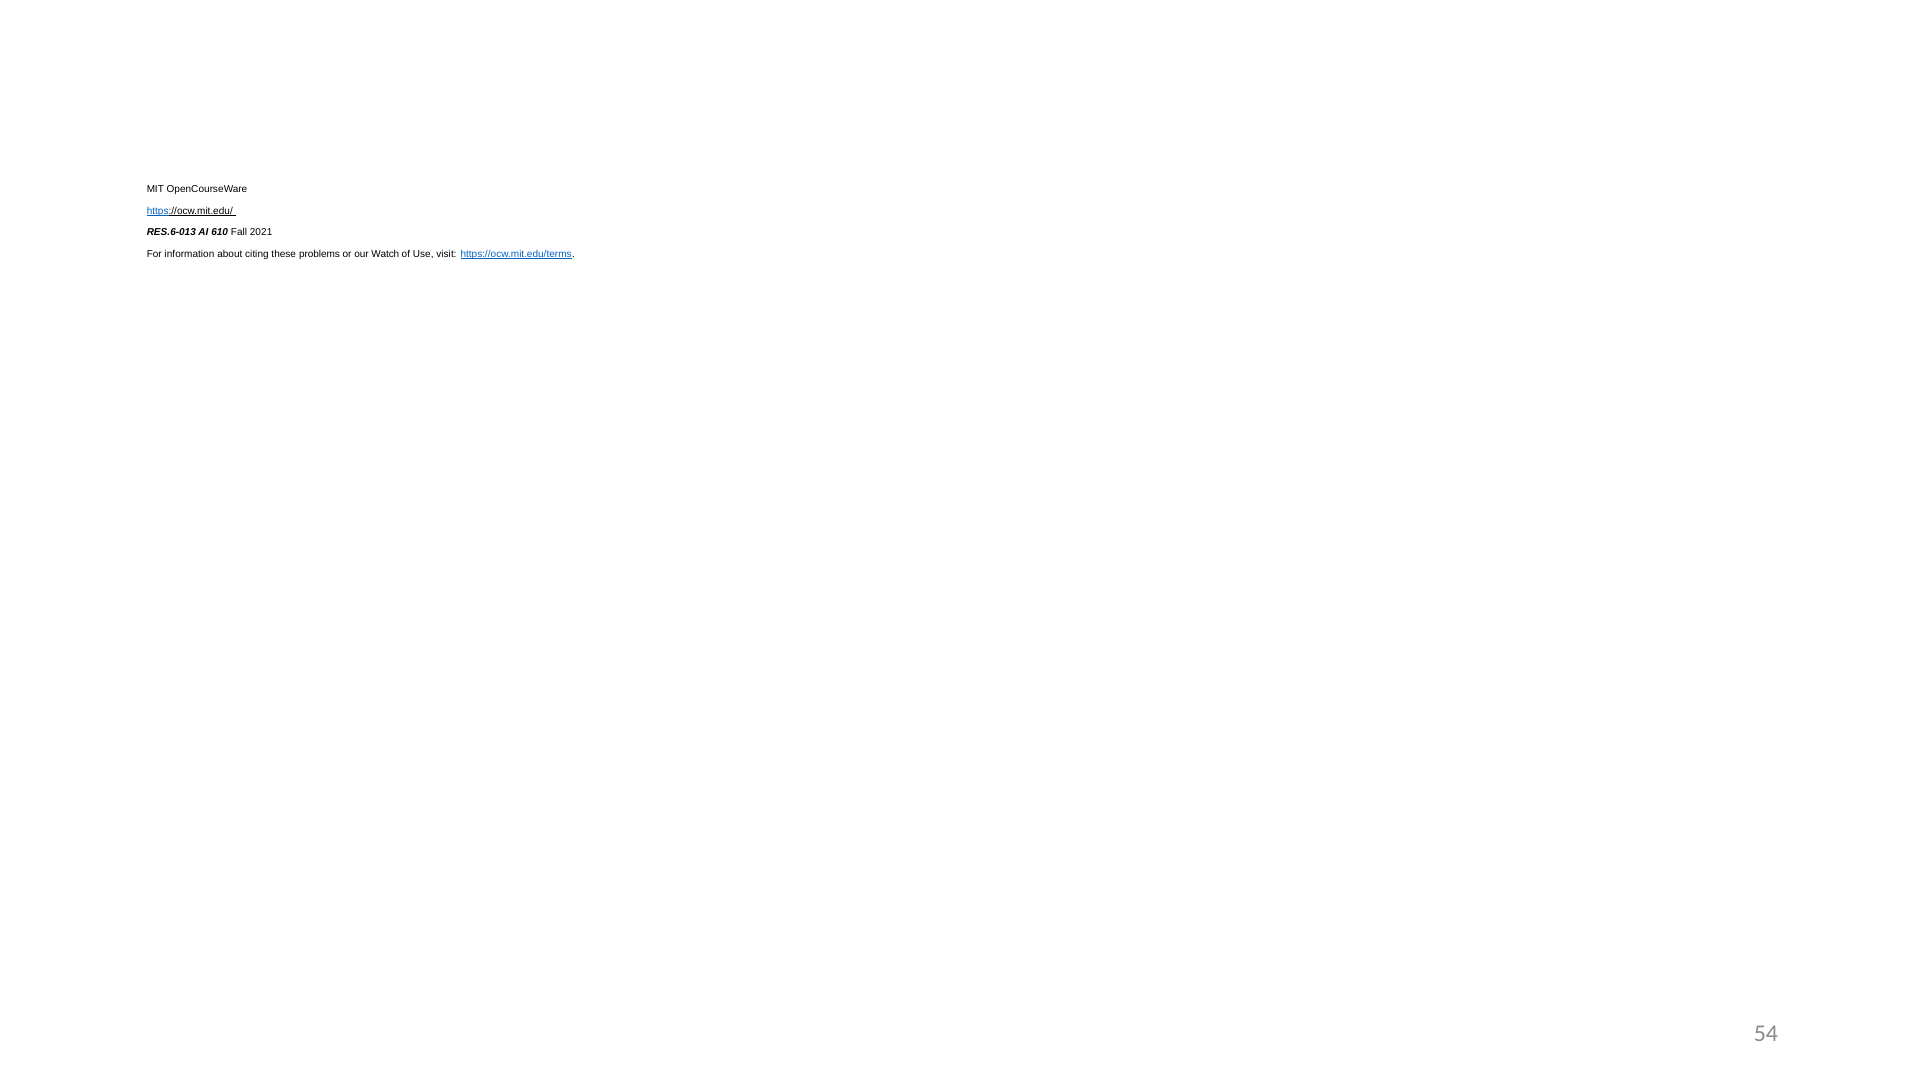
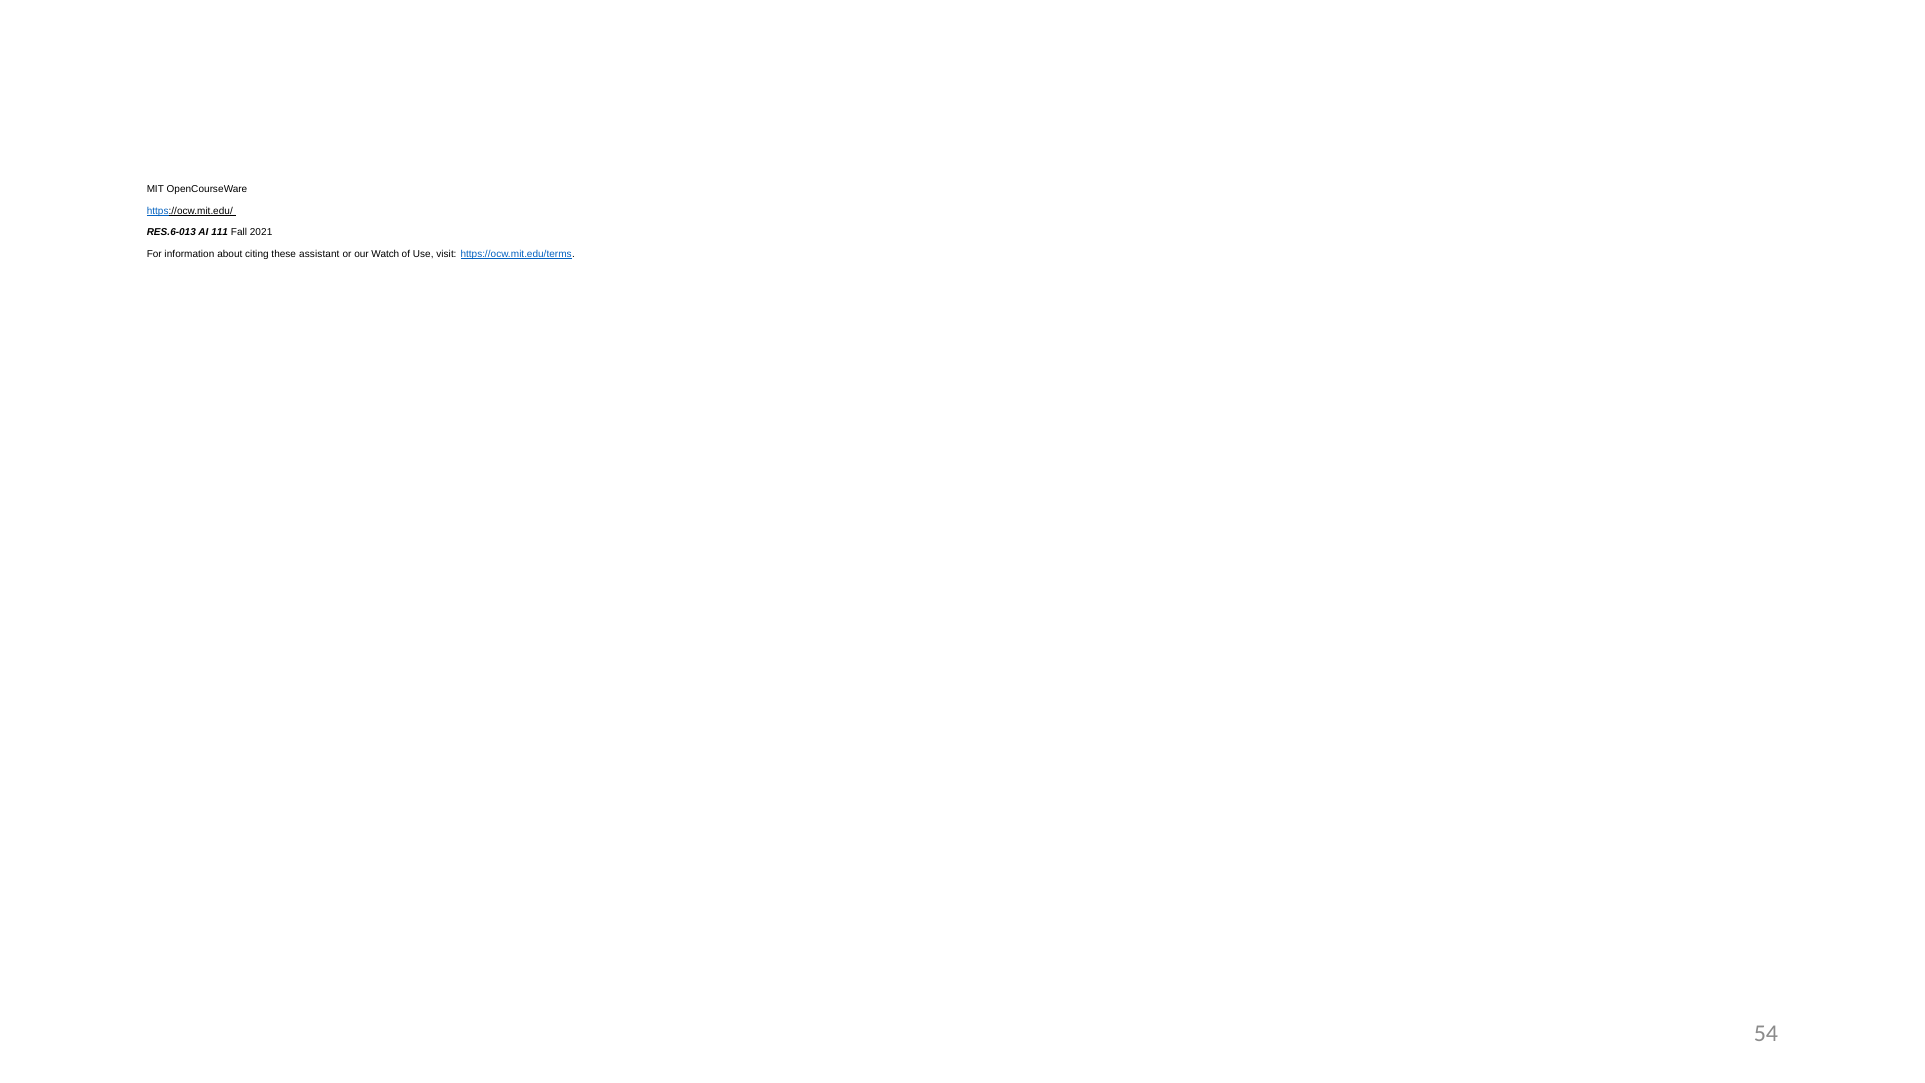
610: 610 -> 111 (220, 233)
problems: problems -> assistant (319, 254)
